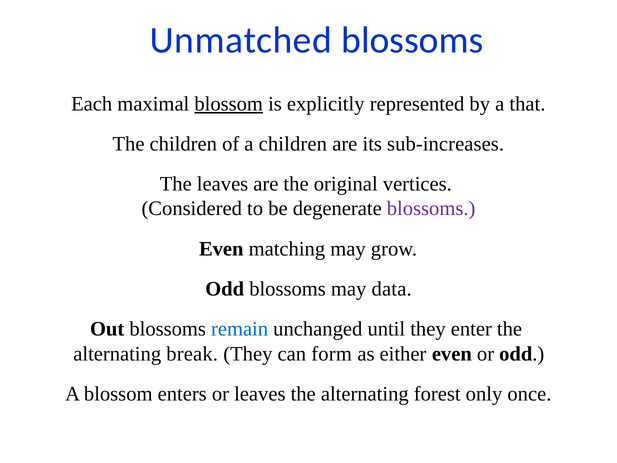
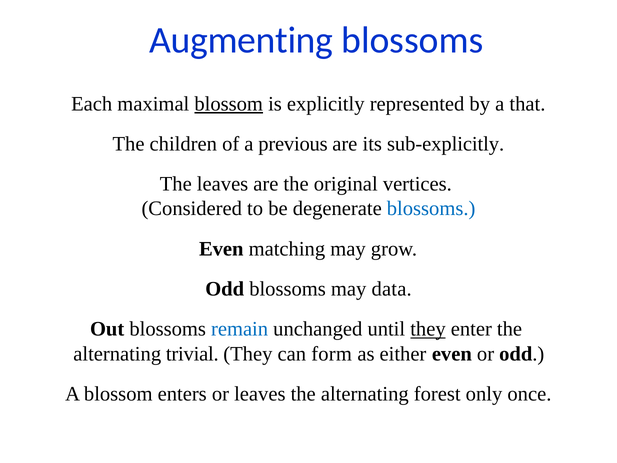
Unmatched: Unmatched -> Augmenting (241, 40)
a children: children -> previous (293, 144)
sub-increases: sub-increases -> sub-explicitly (446, 144)
blossoms colour: purple -> blue (431, 209)
they underline: none -> present (428, 329)
break: break -> trivial (192, 354)
